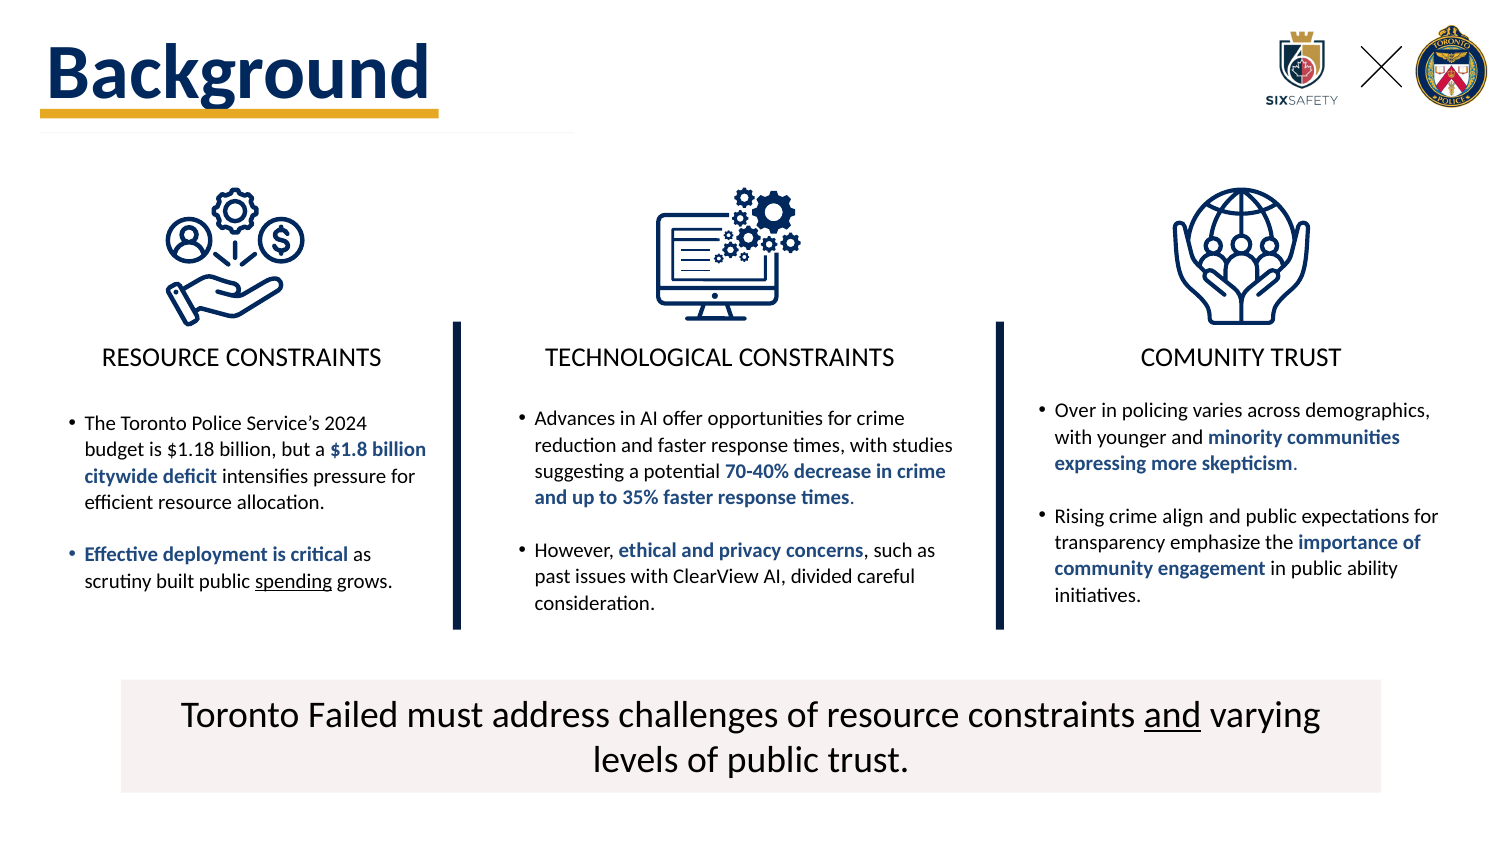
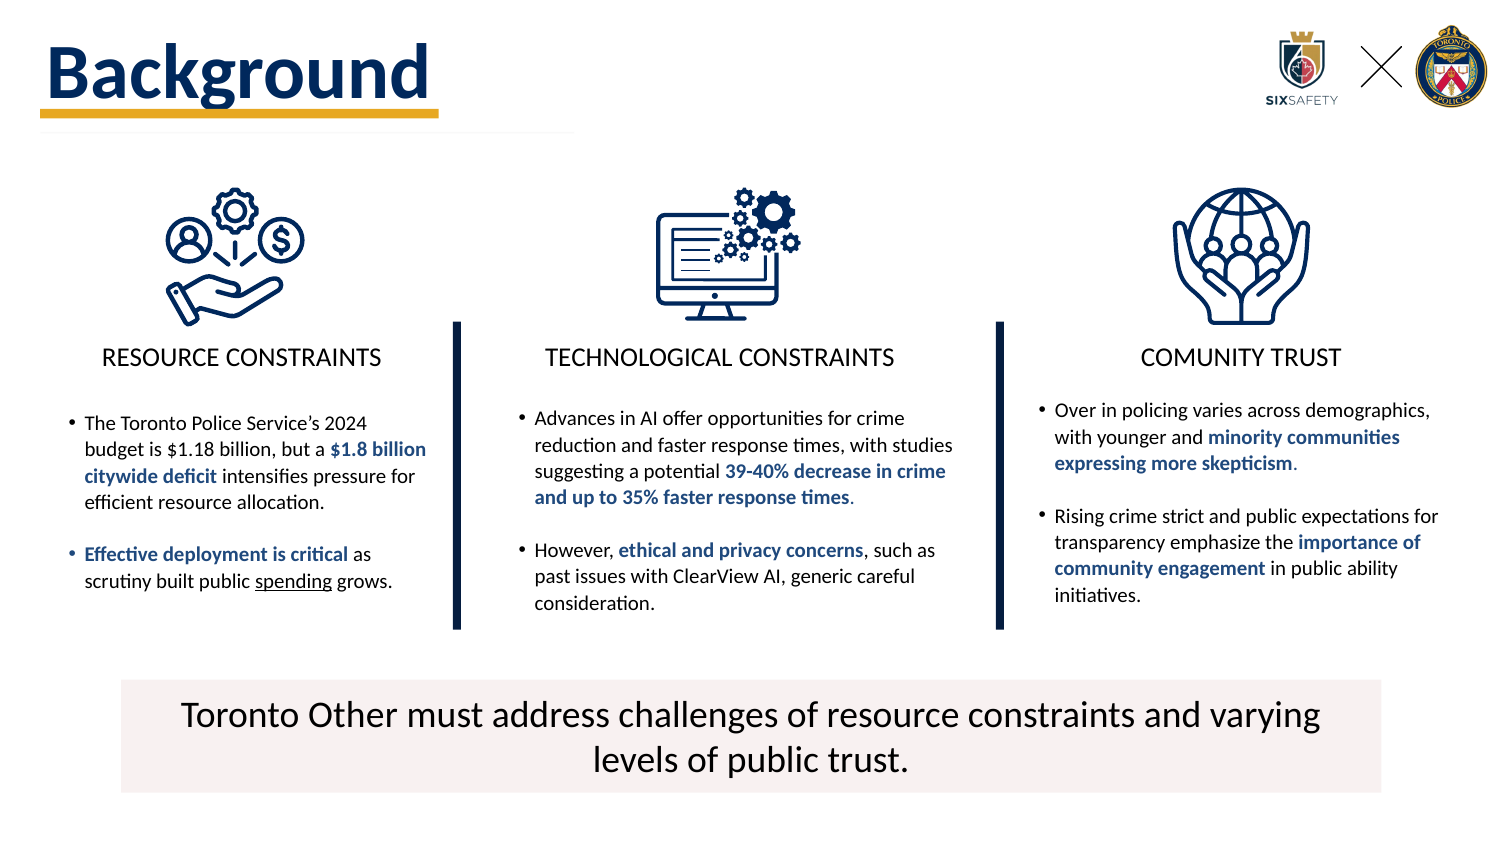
70-40%: 70-40% -> 39-40% (757, 472)
align: align -> strict (1183, 516)
divided: divided -> generic (822, 577)
Failed: Failed -> Other (353, 715)
and underline: present -> none (1173, 715)
